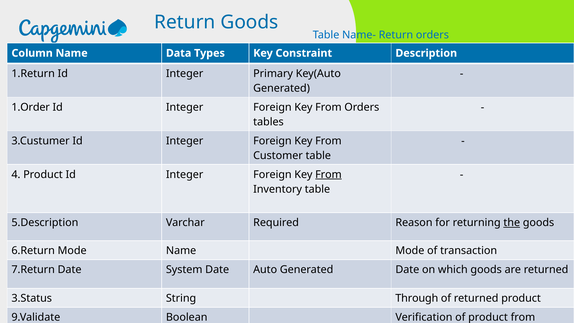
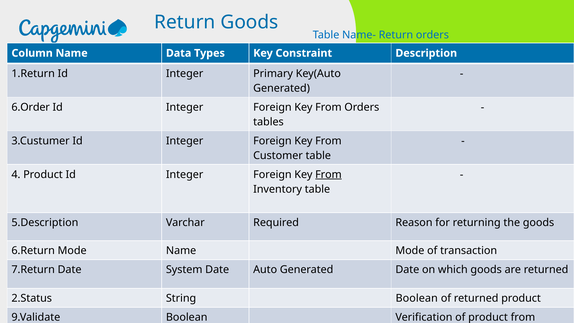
1.Order: 1.Order -> 6.Order (31, 107)
the underline: present -> none (512, 223)
3.Status: 3.Status -> 2.Status (32, 298)
String Through: Through -> Boolean (417, 298)
